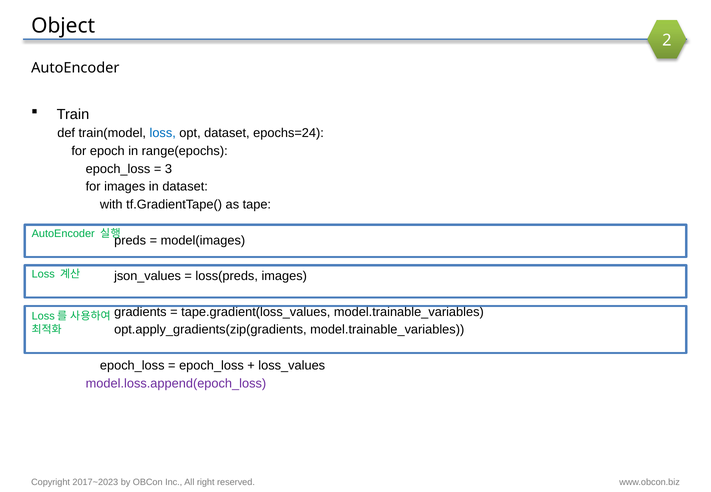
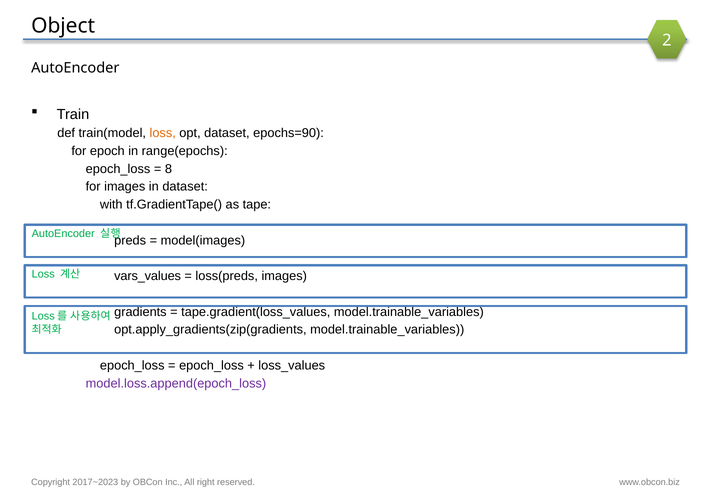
loss colour: blue -> orange (163, 133)
epochs=24: epochs=24 -> epochs=90 (289, 133)
3: 3 -> 8 (168, 169)
json_values: json_values -> vars_values (148, 276)
